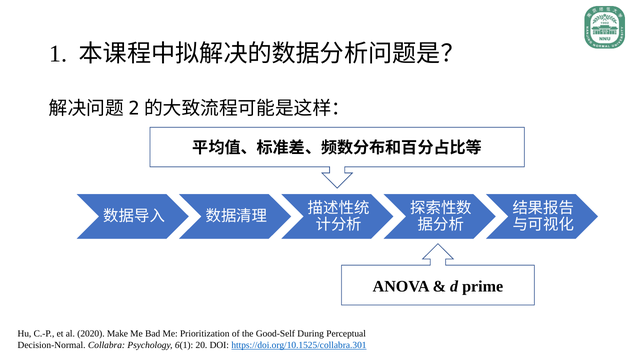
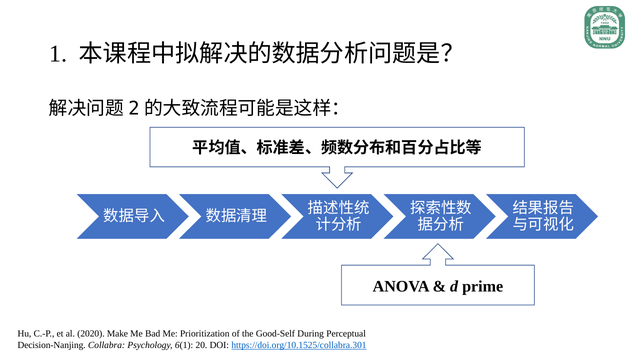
Decision-Normal: Decision-Normal -> Decision-Nanjing (52, 346)
